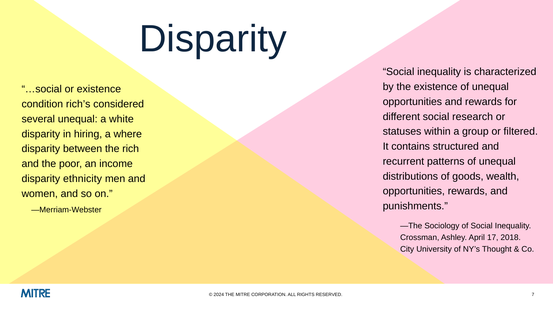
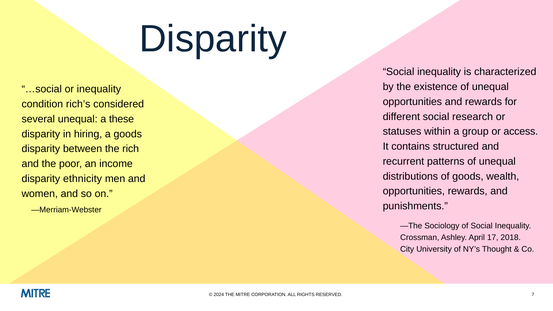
or existence: existence -> inequality (99, 89)
white: white -> these (122, 119)
filtered: filtered -> access (521, 132)
a where: where -> goods (128, 134)
